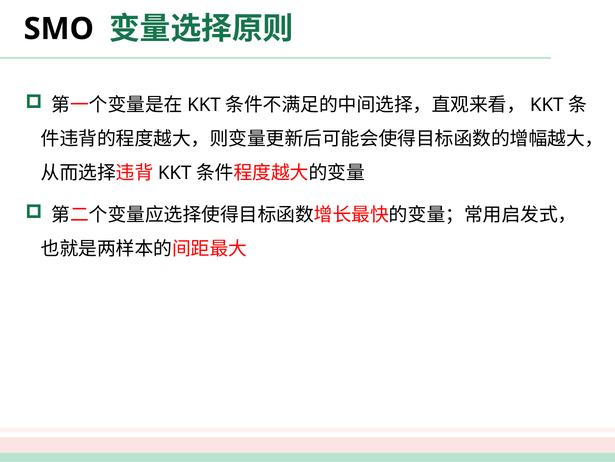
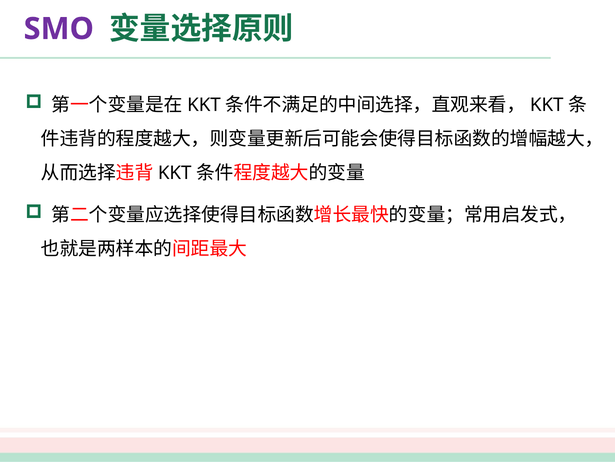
SMO colour: black -> purple (59, 29)
